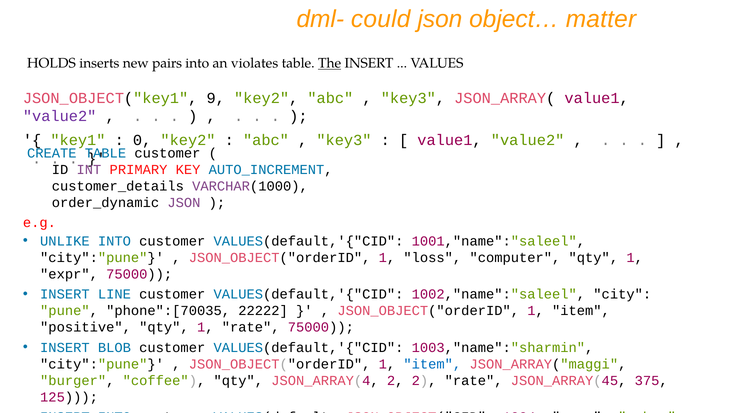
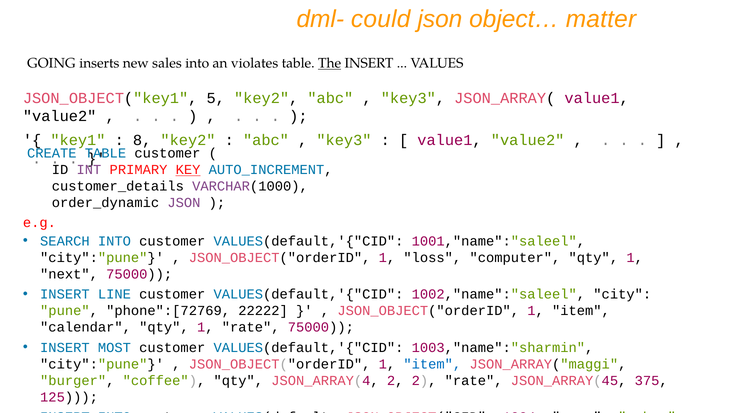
HOLDS: HOLDS -> GOING (51, 63)
pairs: pairs -> sales (167, 63)
9: 9 -> 5 (216, 98)
value2 colour: purple -> black (60, 116)
0: 0 -> 8 (142, 140)
KEY underline: none -> present (188, 170)
UNLIKE: UNLIKE -> SEARCH (65, 241)
expr: expr -> next (69, 274)
phone":[70035: phone":[70035 -> phone":[72769 (168, 311)
positive: positive -> calendar (86, 327)
BLOB: BLOB -> MOST (114, 347)
